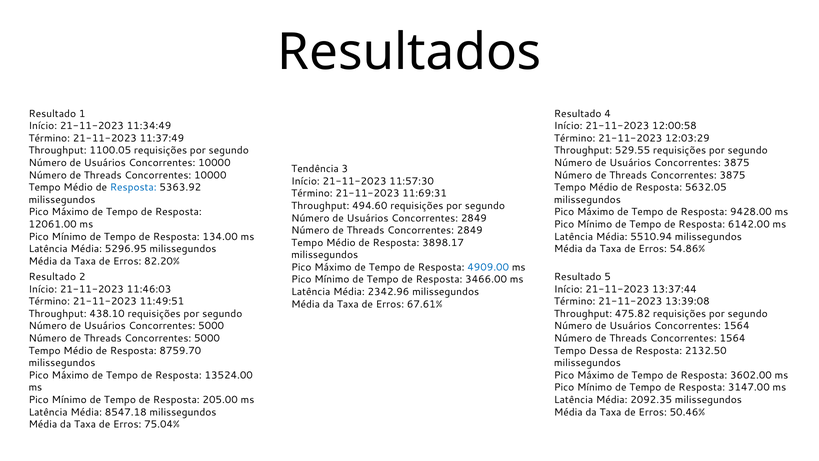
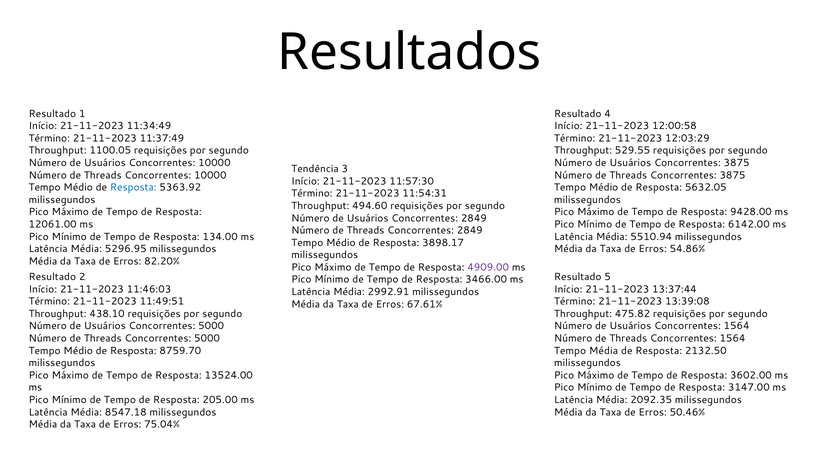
11:69:31: 11:69:31 -> 11:54:31 (425, 193)
4909.00 colour: blue -> purple (488, 267)
2342.96: 2342.96 -> 2992.91 (388, 292)
Tempo Dessa: Dessa -> Média (603, 350)
